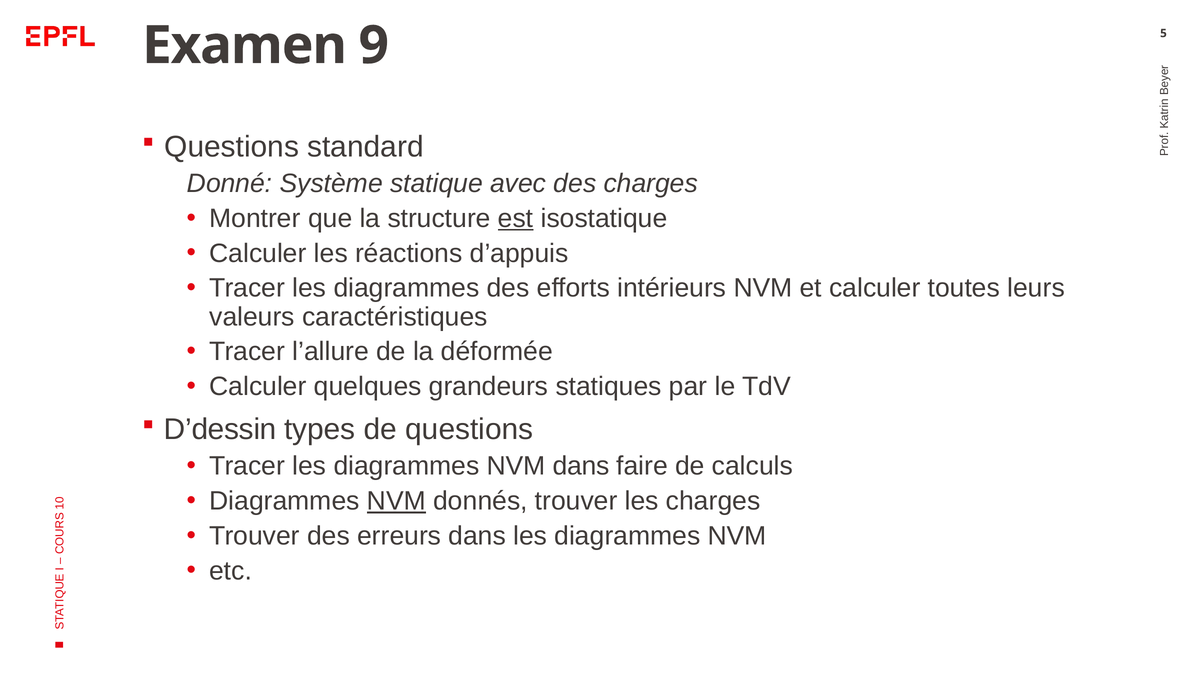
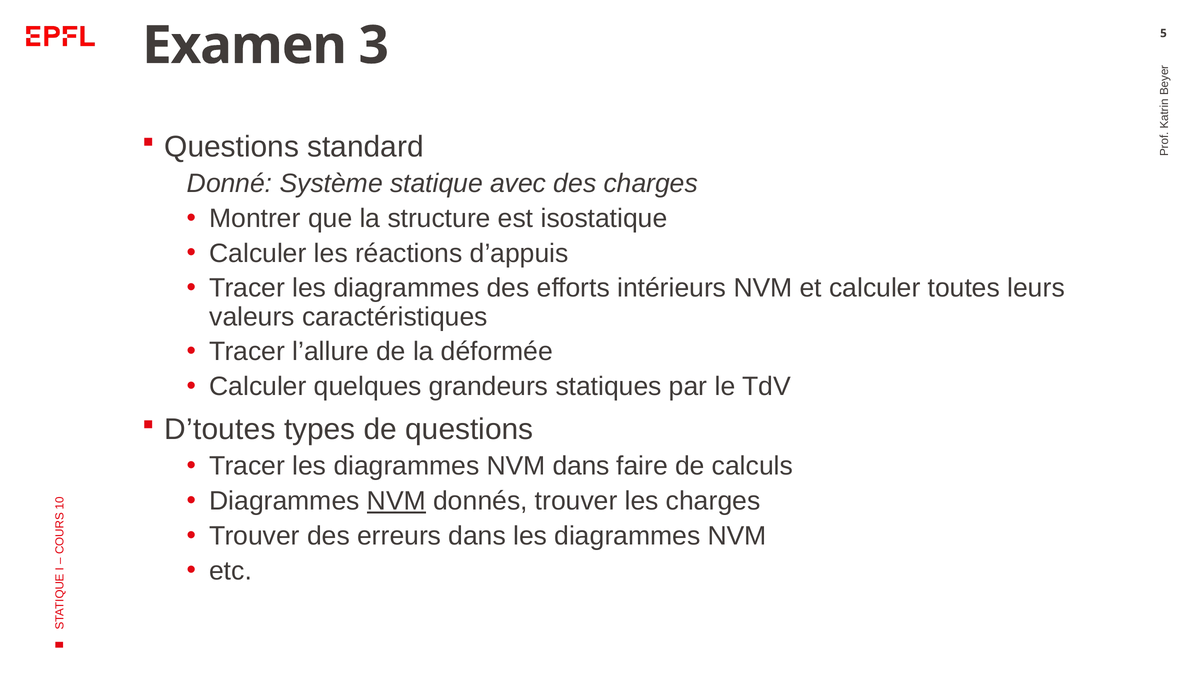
9: 9 -> 3 (374, 46)
est underline: present -> none (516, 219)
D’dessin: D’dessin -> D’toutes (220, 430)
